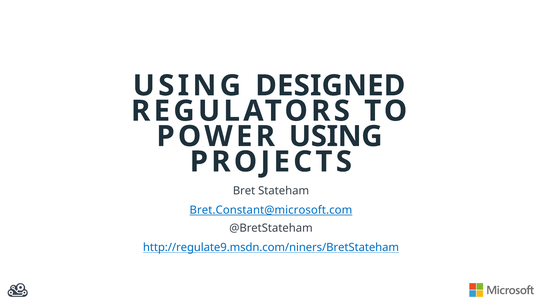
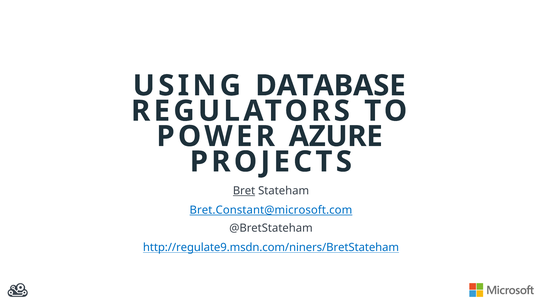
DESIGNED: DESIGNED -> DATABASE (330, 86)
POWER USING: USING -> AZURE (336, 136)
Bret underline: none -> present (244, 191)
